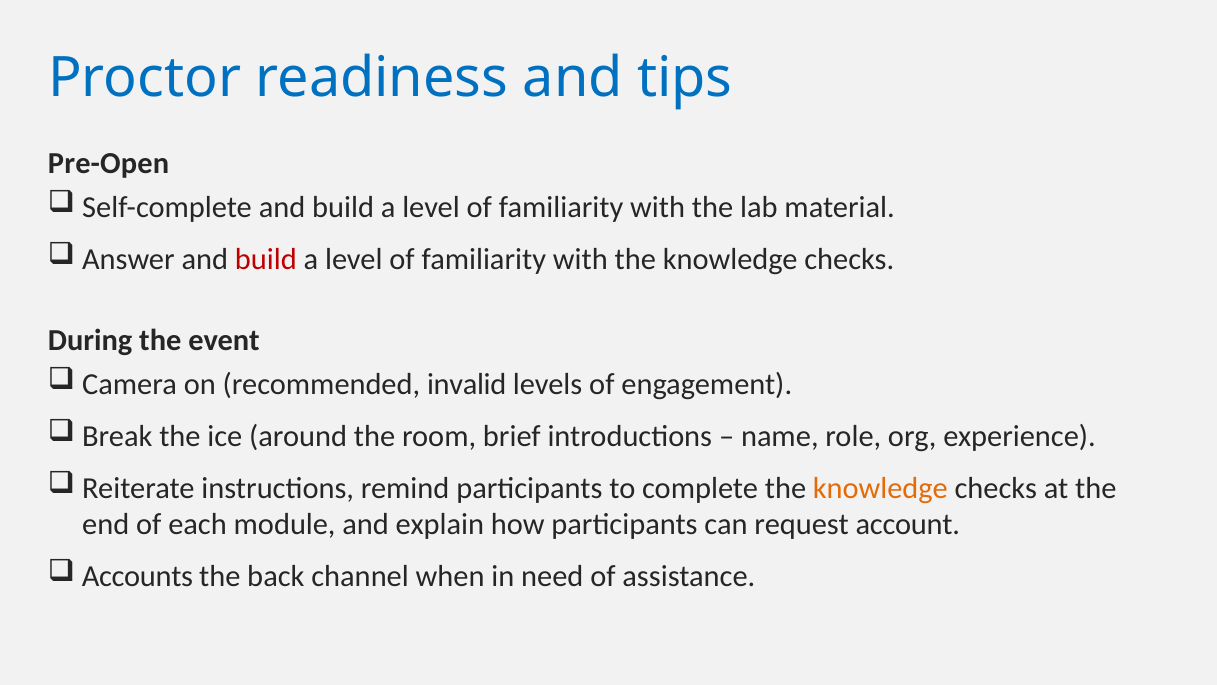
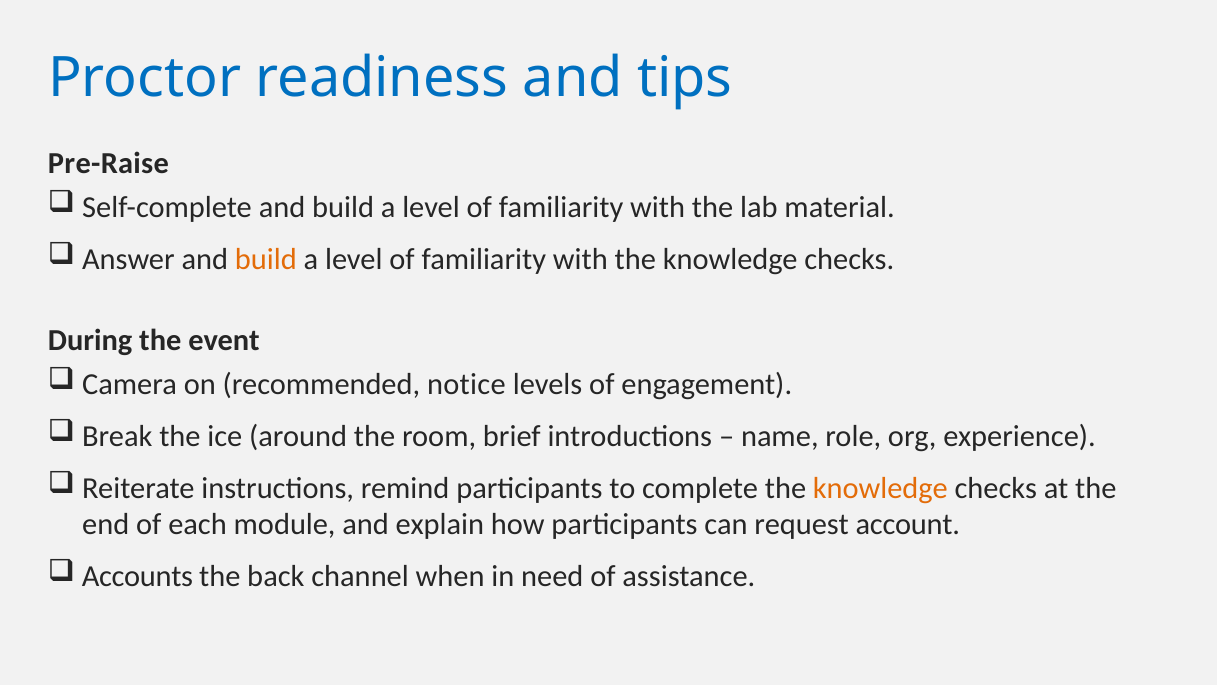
Pre-Open: Pre-Open -> Pre-Raise (108, 164)
build colour: red -> orange (266, 259)
invalid: invalid -> notice (466, 384)
